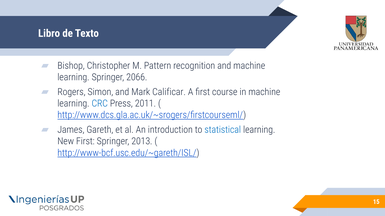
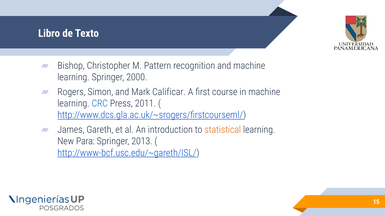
2066: 2066 -> 2000 (137, 78)
statistical colour: blue -> orange (223, 130)
New First: First -> Para (85, 142)
